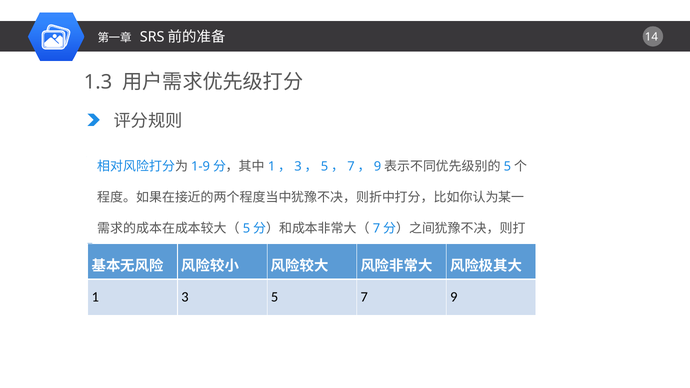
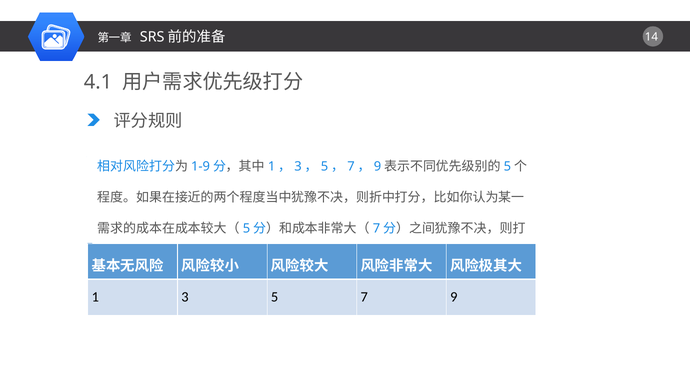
1.3: 1.3 -> 4.1 (98, 82)
